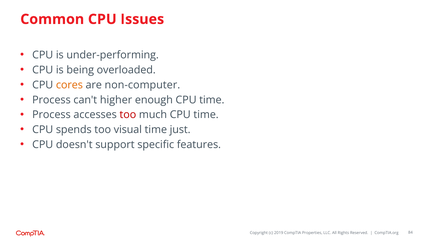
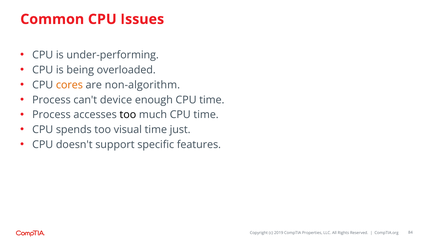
non-computer: non-computer -> non-algorithm (142, 85)
higher: higher -> device (116, 100)
too colour: red -> black (128, 115)
